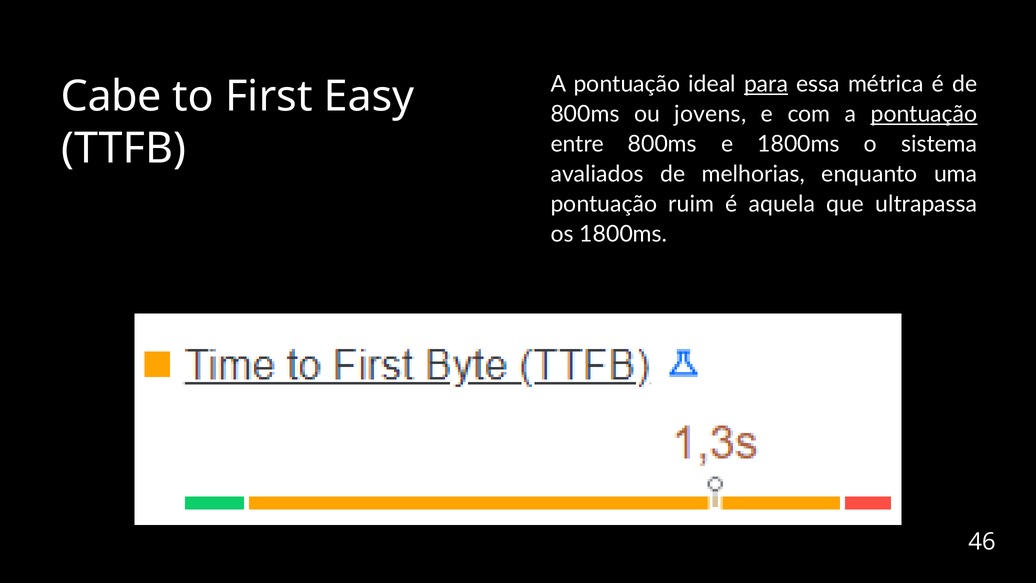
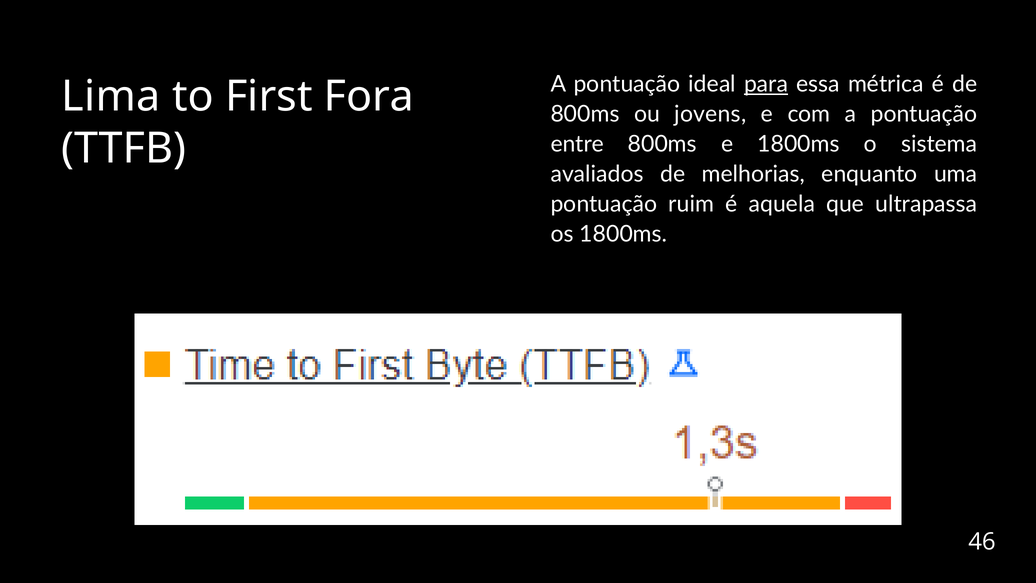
Cabe: Cabe -> Lima (111, 96)
Easy: Easy -> Fora (369, 96)
pontuação underline: present -> none (924, 114)
